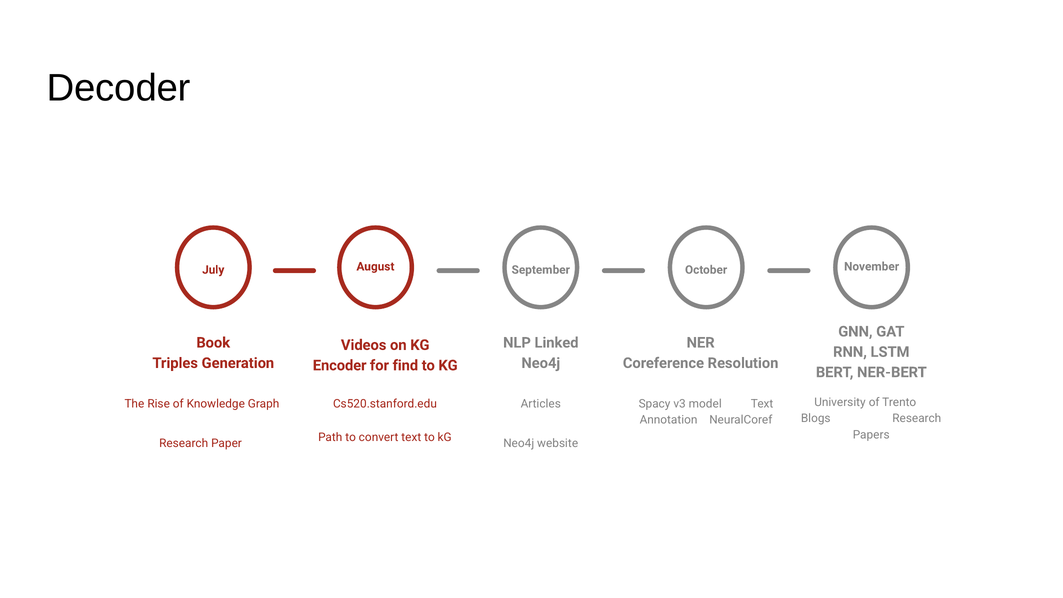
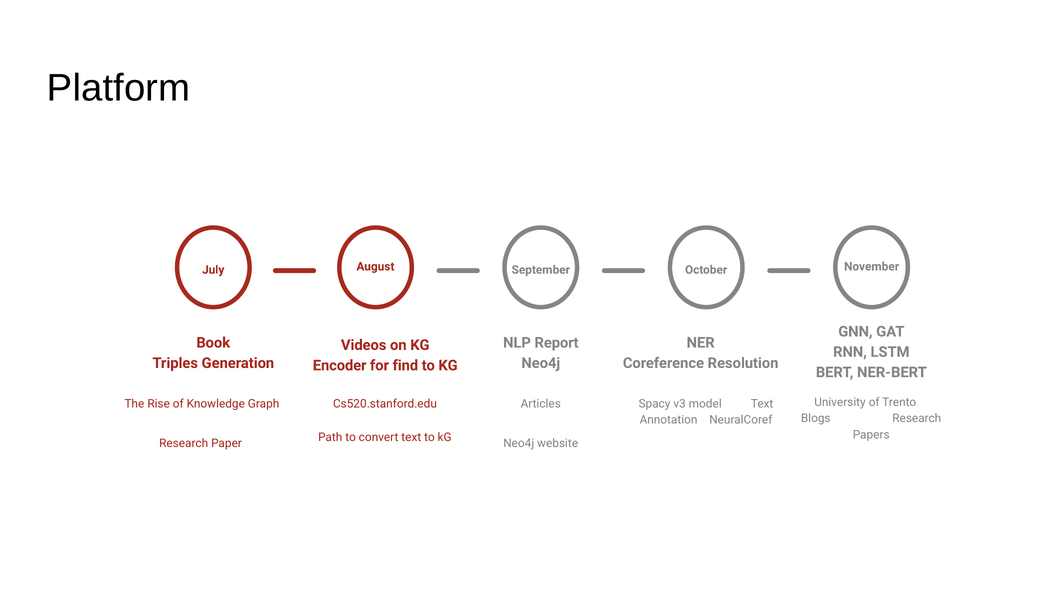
Decoder: Decoder -> Platform (119, 88)
Linked: Linked -> Report (557, 343)
